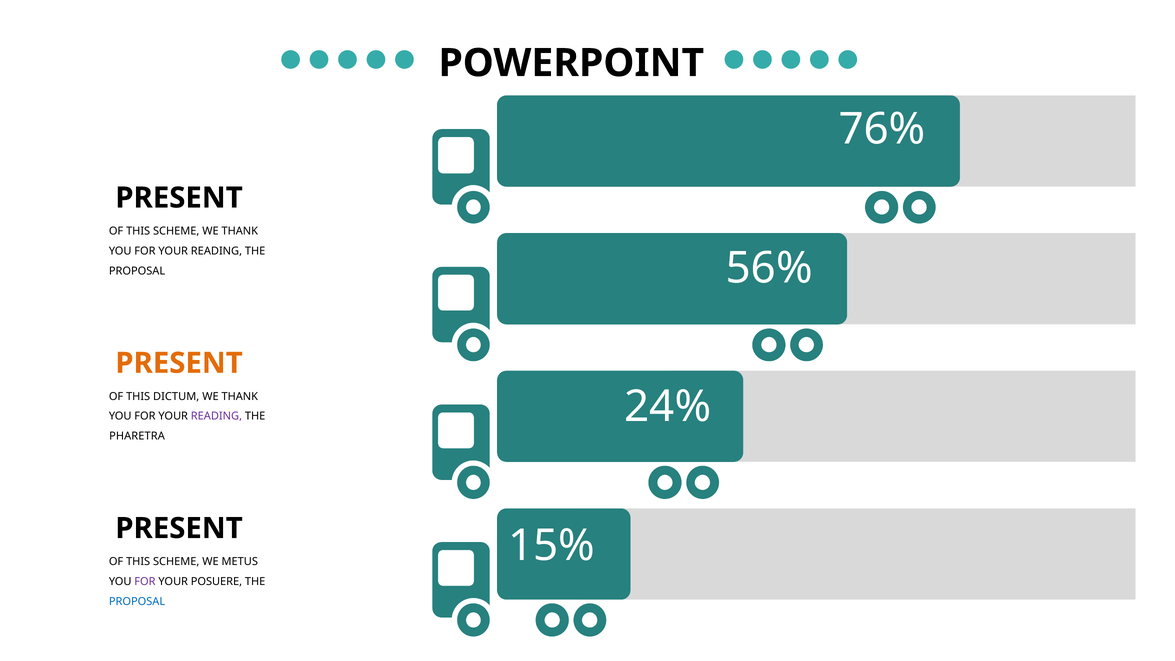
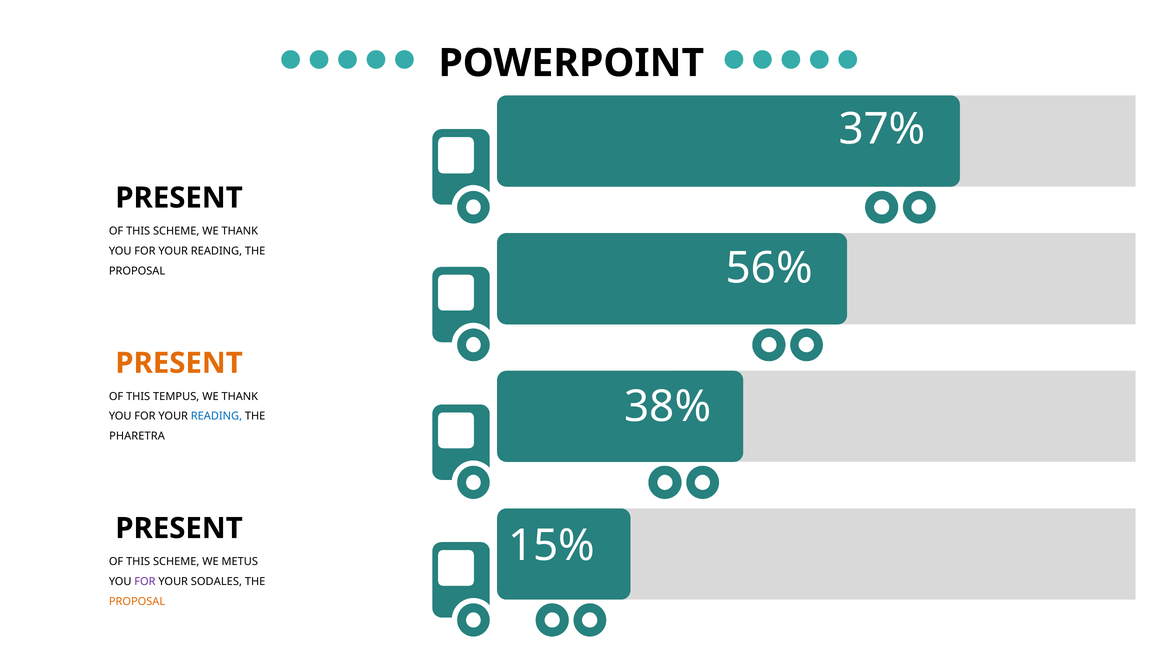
76%: 76% -> 37% (882, 129)
DICTUM: DICTUM -> TEMPUS (176, 396)
24%: 24% -> 38% (668, 407)
READING colour: purple -> blue (216, 416)
POSUERE: POSUERE -> SODALES (216, 582)
PROPOSAL colour: blue -> orange (137, 601)
